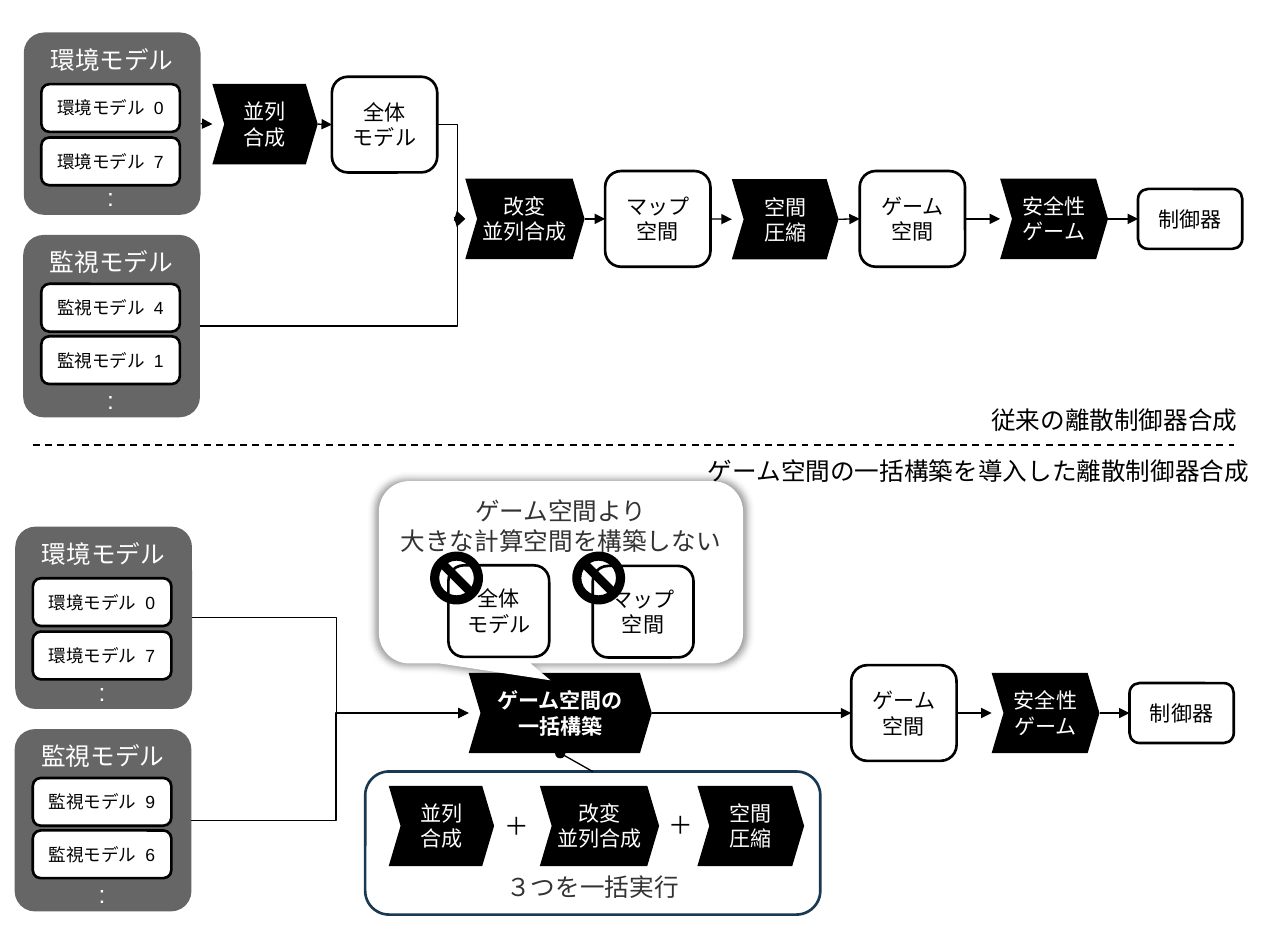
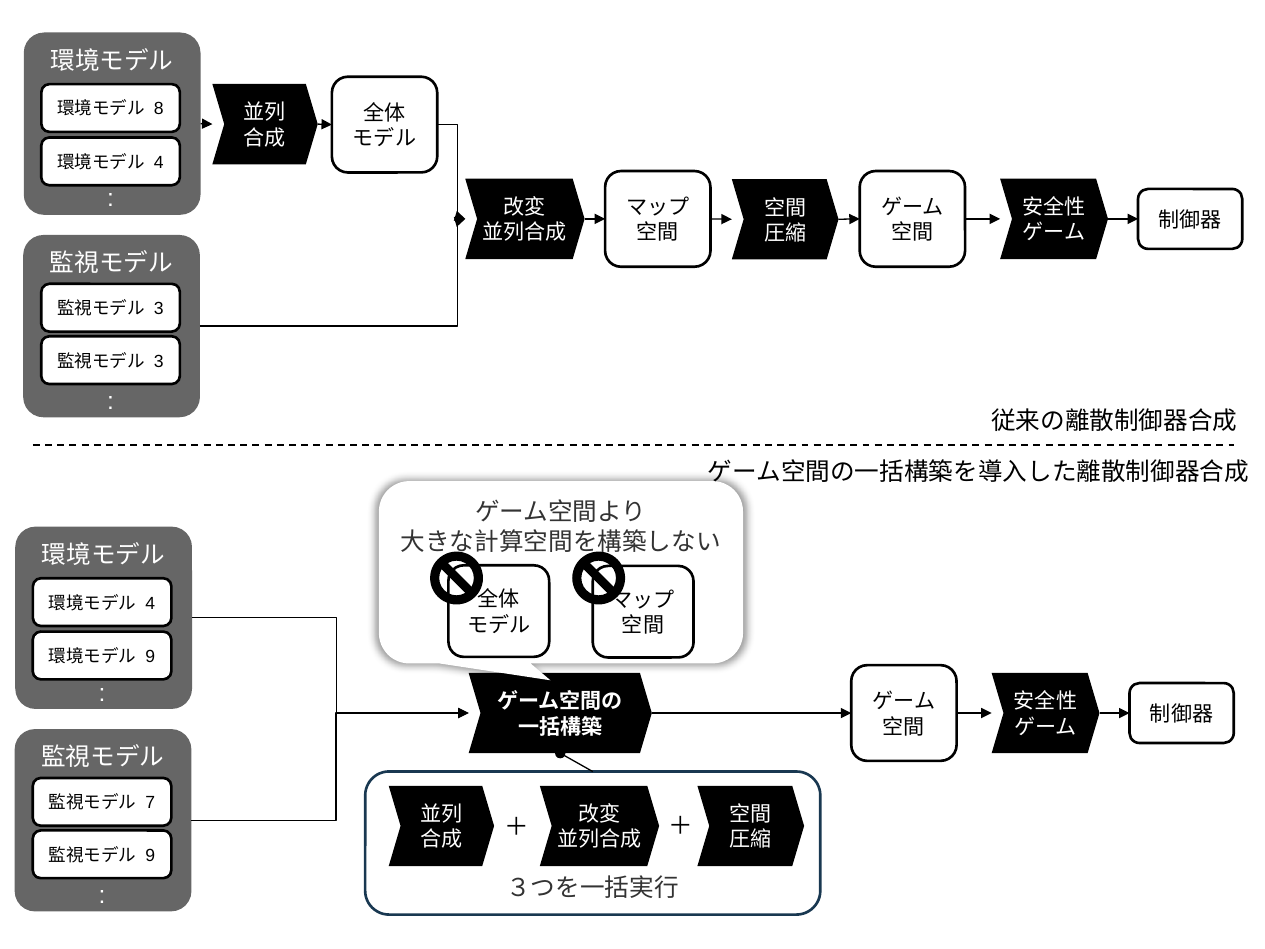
0: 0 -> 8 (159, 109)
7: 7 -> 4 (159, 162)
4: 4 -> 3 (159, 309)
1: 1 -> 3 (159, 361)
0: 0 -> 4 (150, 603)
7: 7 -> 9 (150, 656)
9: 9 -> 7 (150, 803)
6: 6 -> 9 (150, 855)
